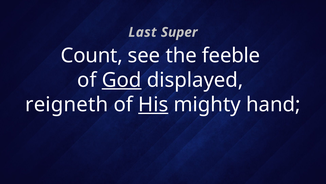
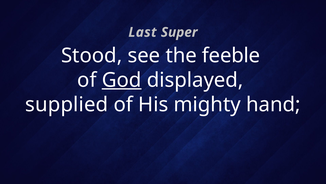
Count: Count -> Stood (92, 55)
reigneth: reigneth -> supplied (67, 104)
His underline: present -> none (153, 104)
